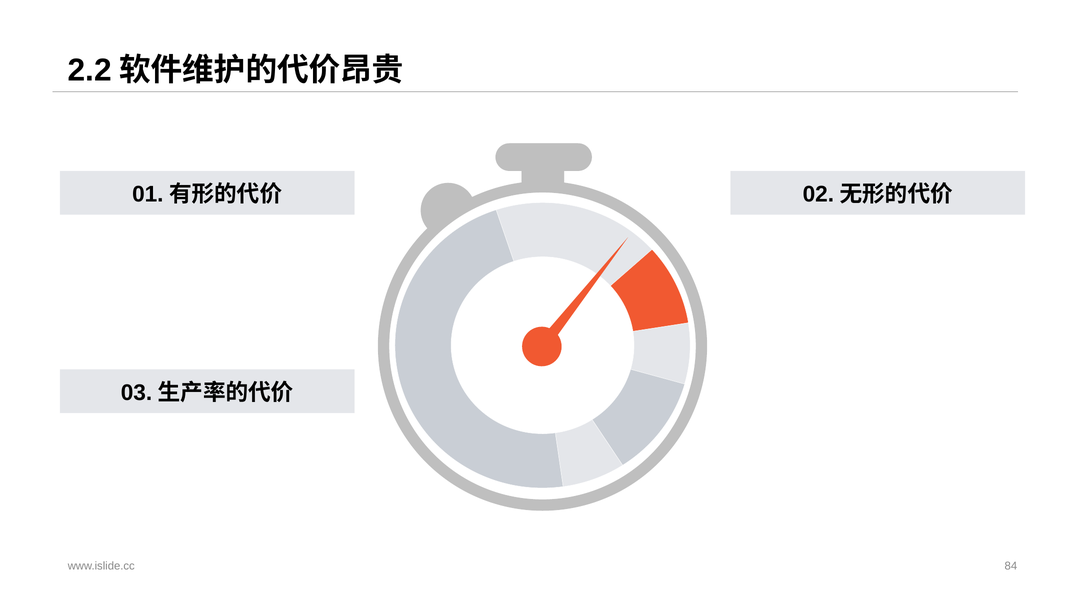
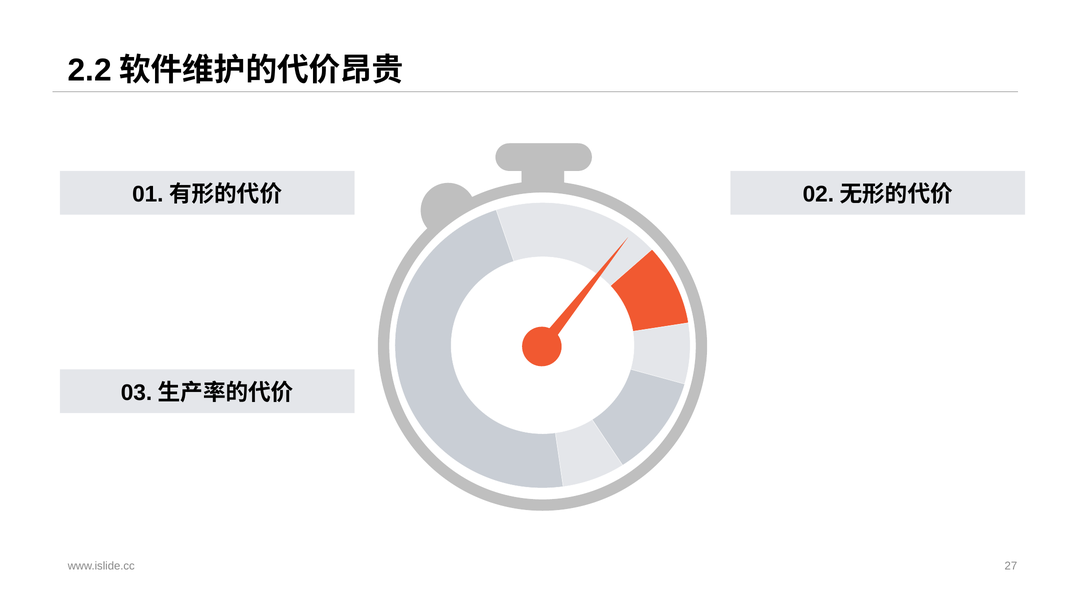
84: 84 -> 27 (1011, 565)
